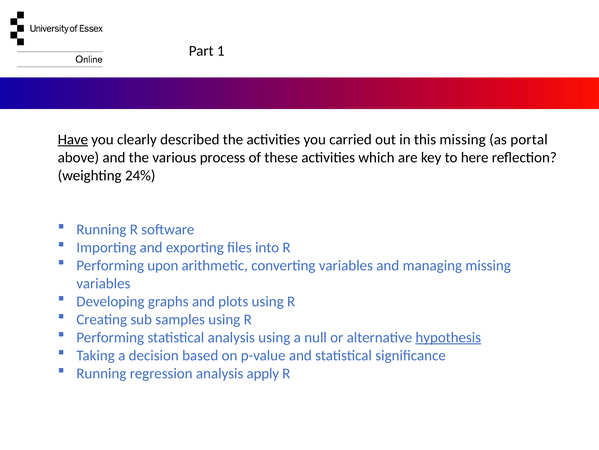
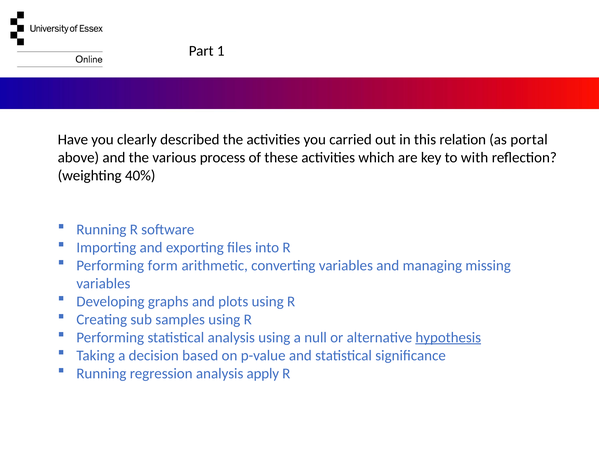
Have underline: present -> none (73, 139)
this missing: missing -> relation (463, 139)
here: here -> with (475, 157)
24%: 24% -> 40% (140, 175)
upon: upon -> form (163, 265)
